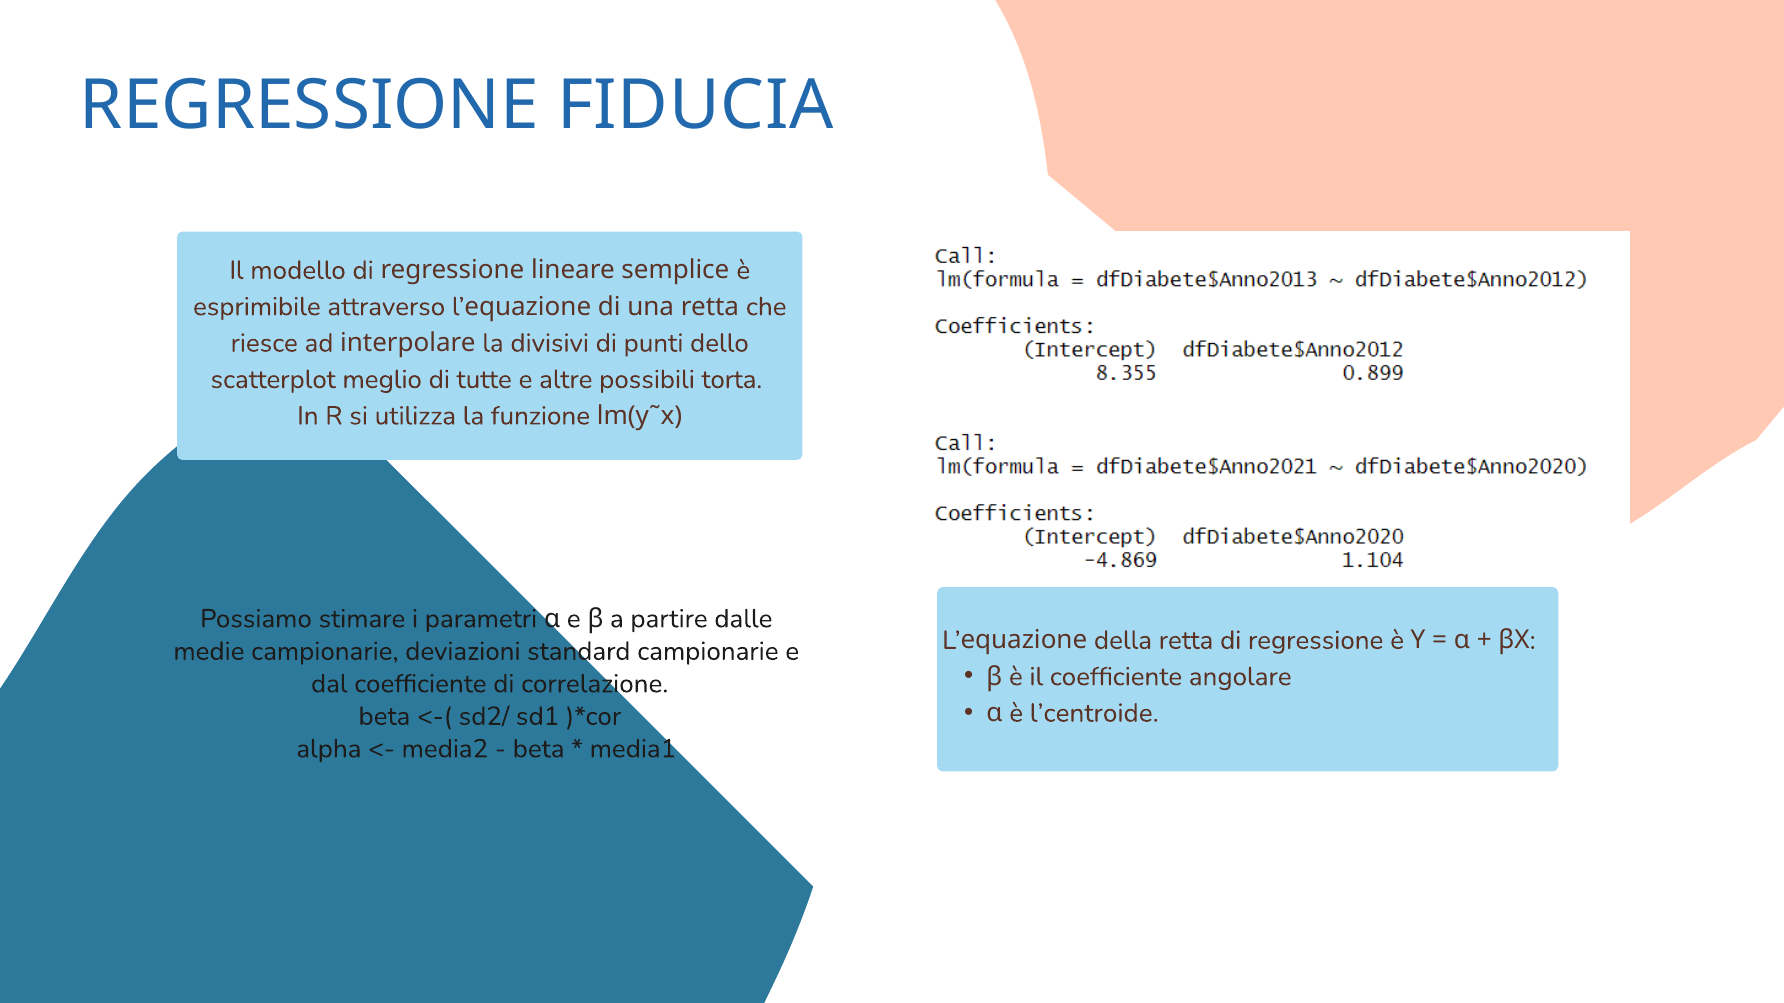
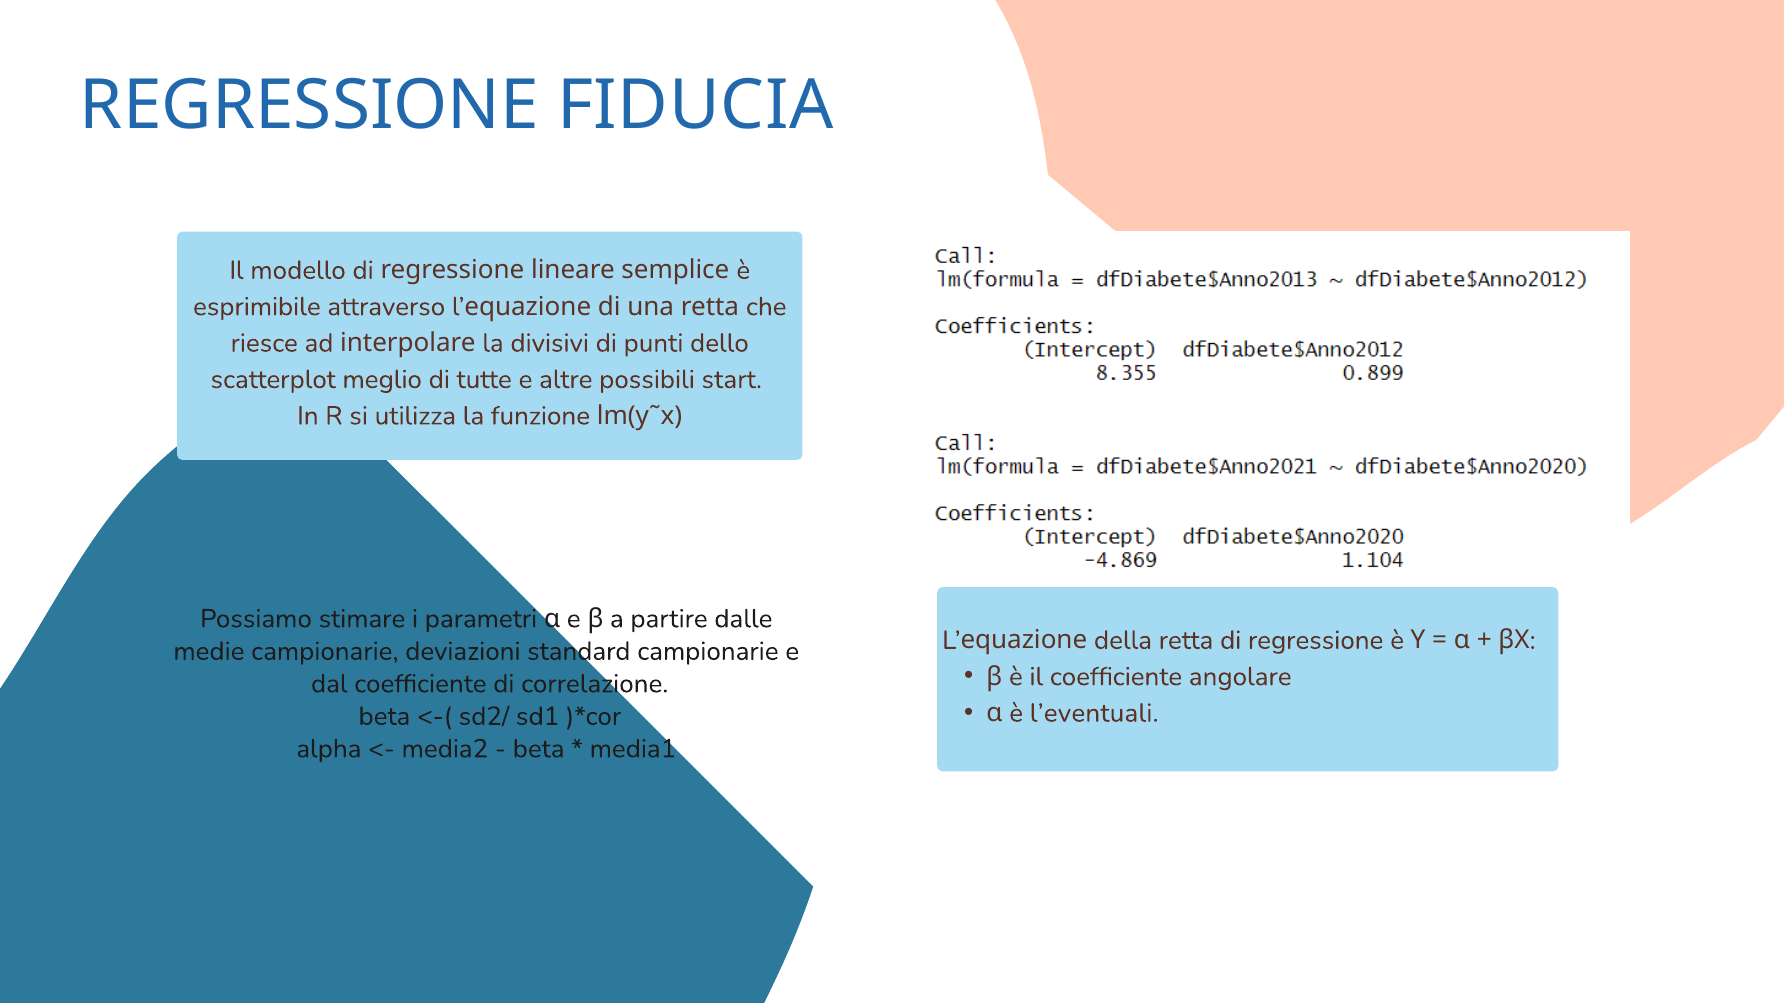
torta: torta -> start (732, 380)
l’centroide: l’centroide -> l’eventuali (1094, 713)
